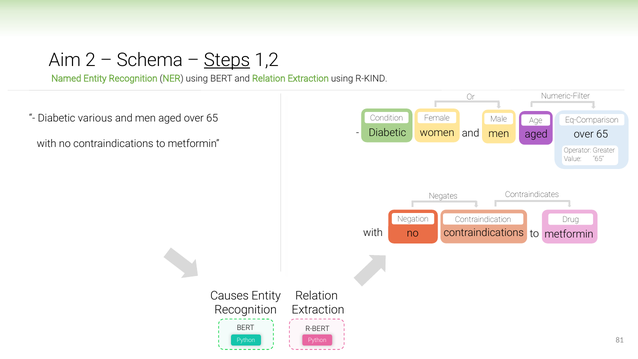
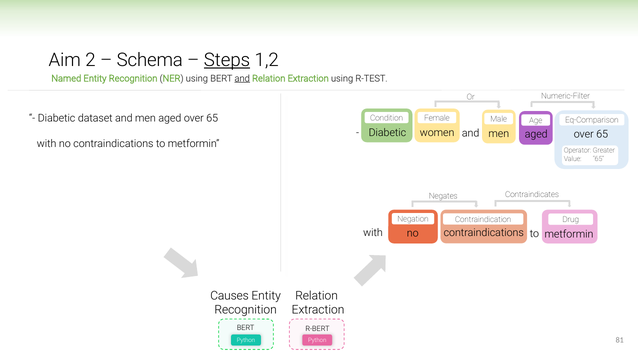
and underline: none -> present (242, 78)
R-KIND: R-KIND -> R-TEST (372, 78)
various: various -> dataset (95, 118)
